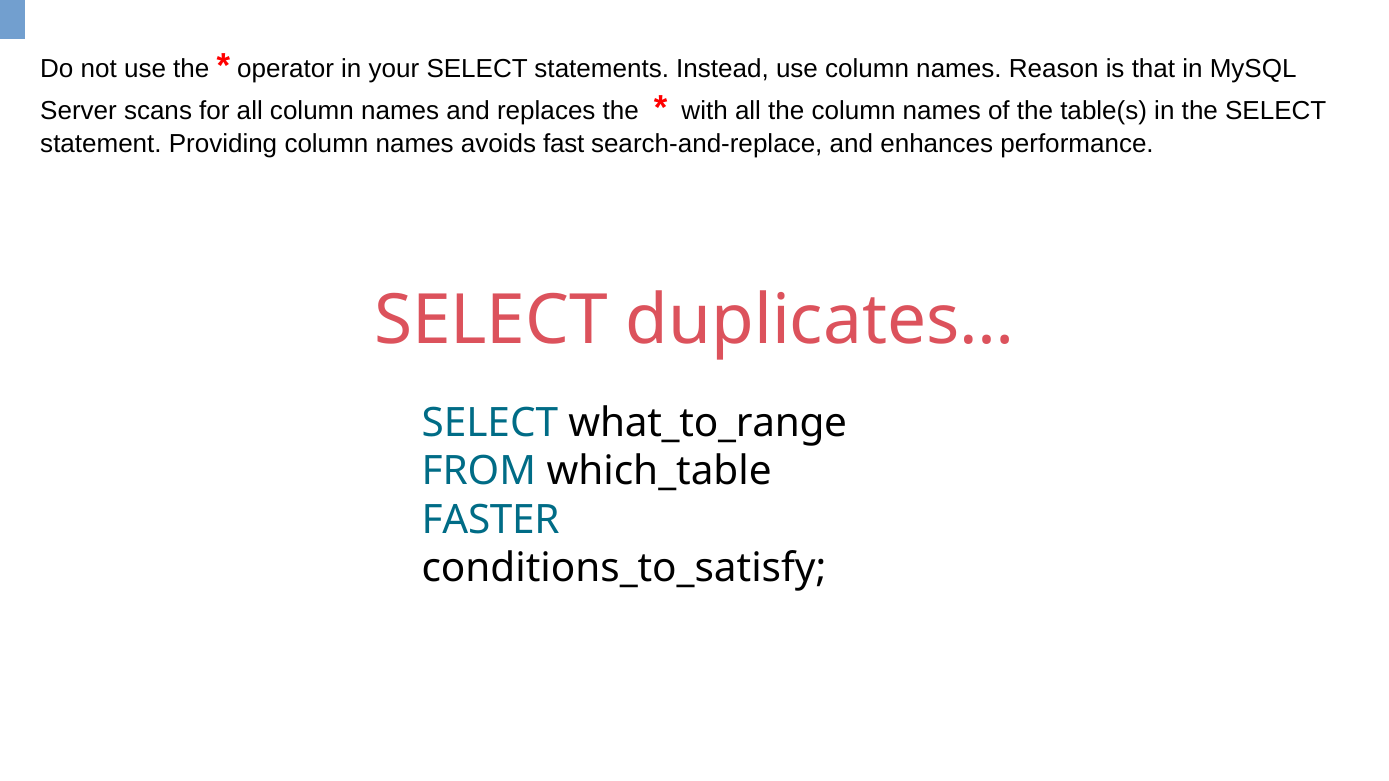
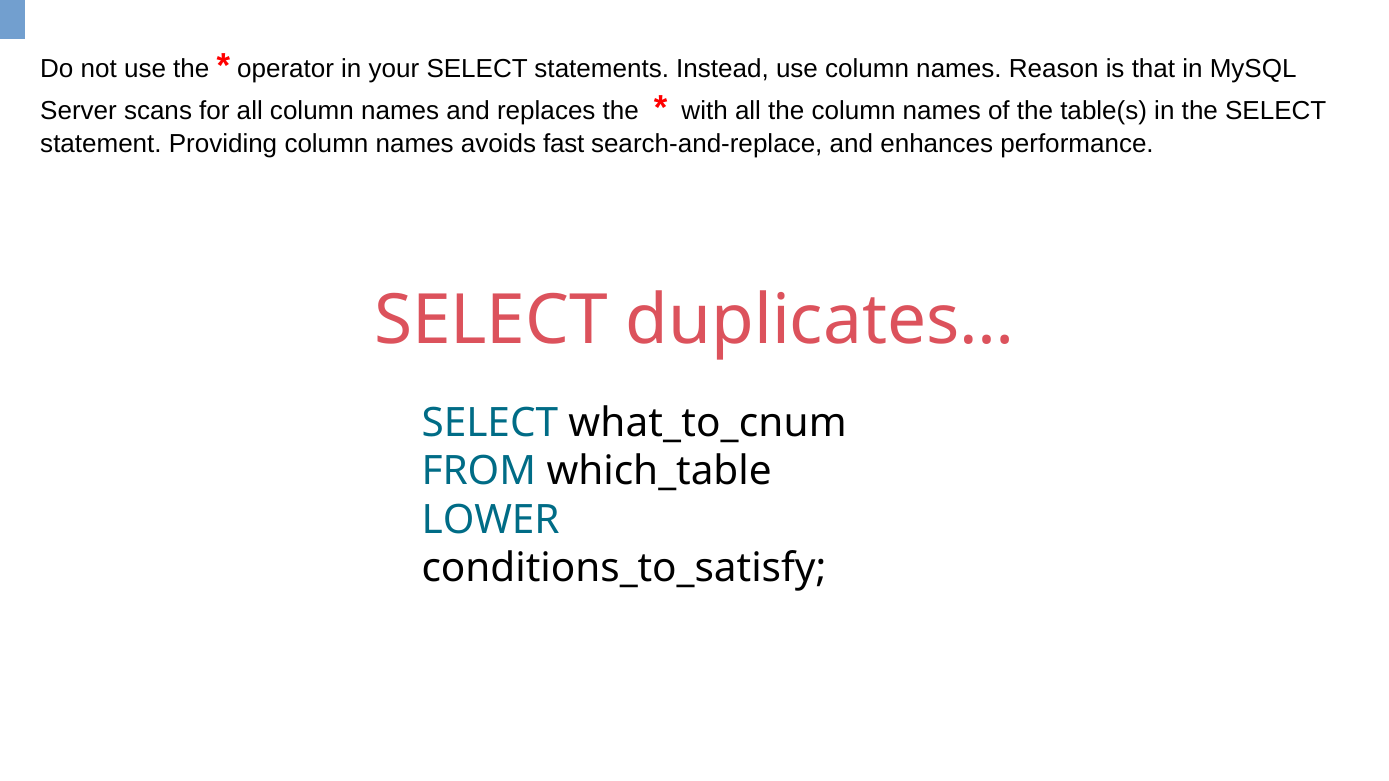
what_to_range: what_to_range -> what_to_cnum (708, 423)
FASTER: FASTER -> LOWER (491, 520)
